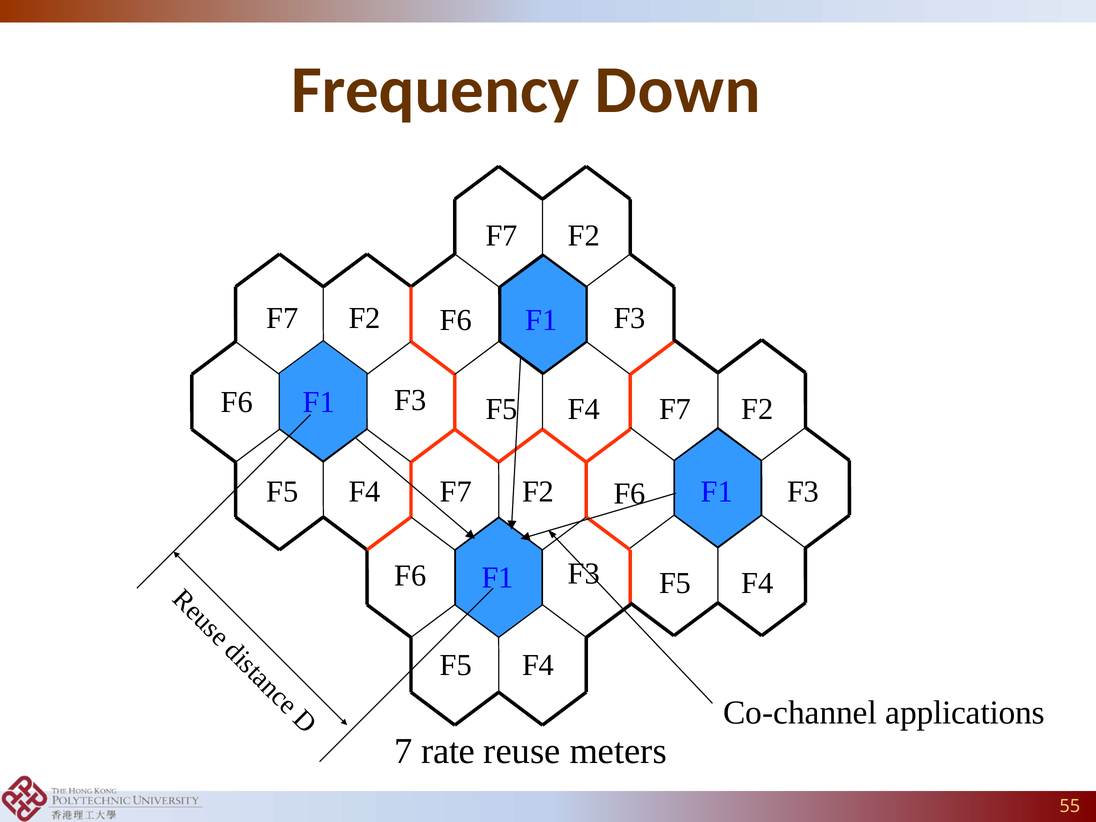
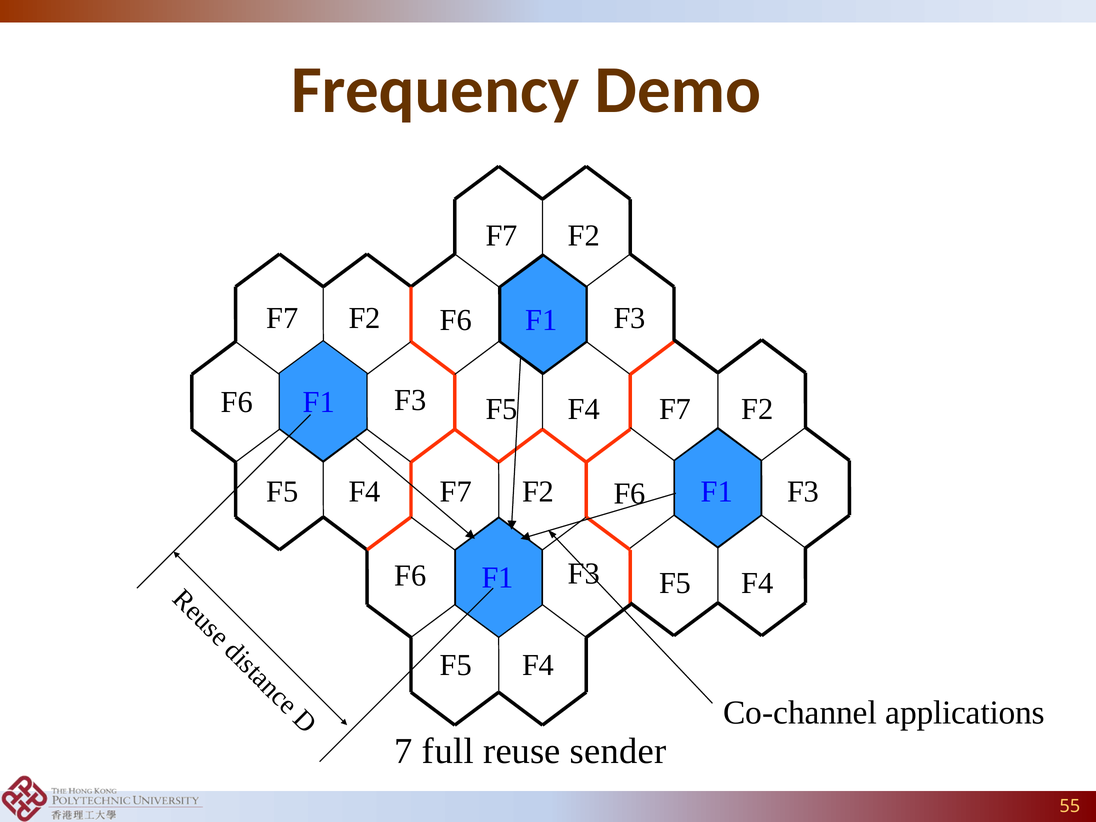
Down: Down -> Demo (678, 90)
rate: rate -> full (448, 751)
meters: meters -> sender (618, 751)
